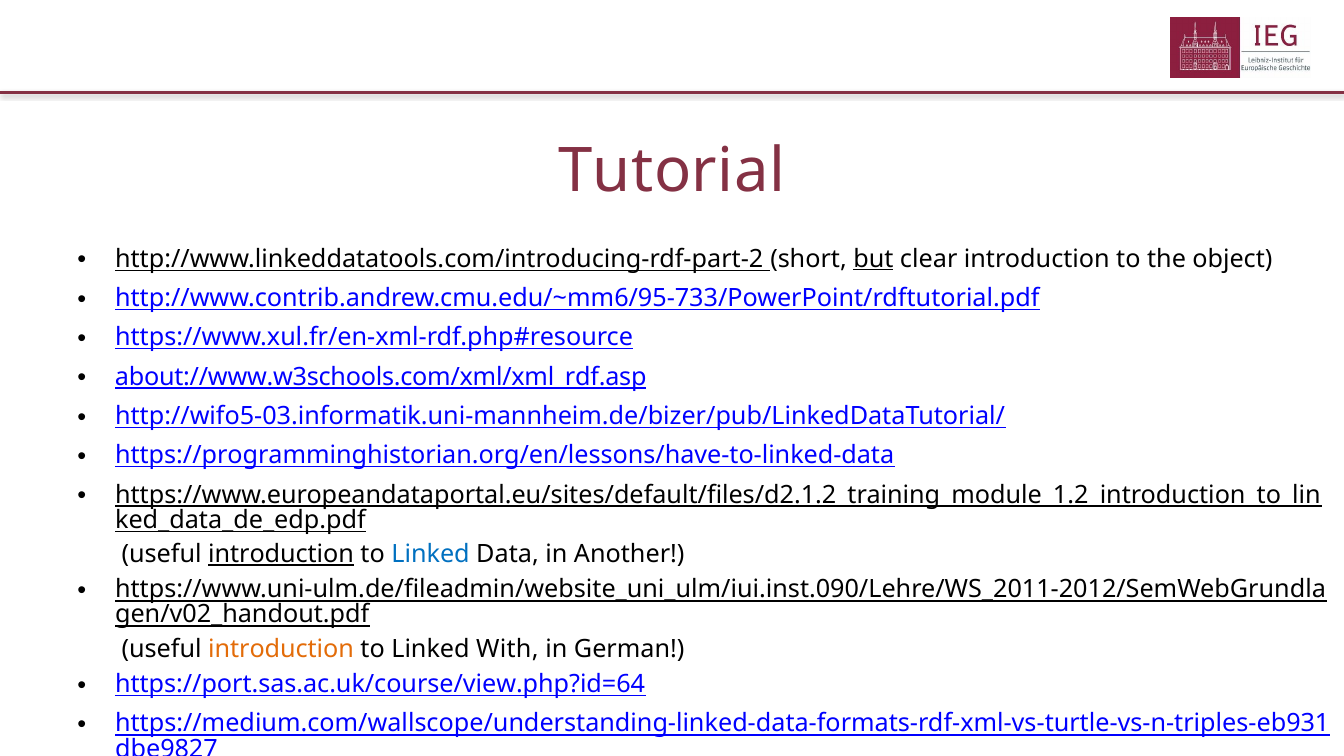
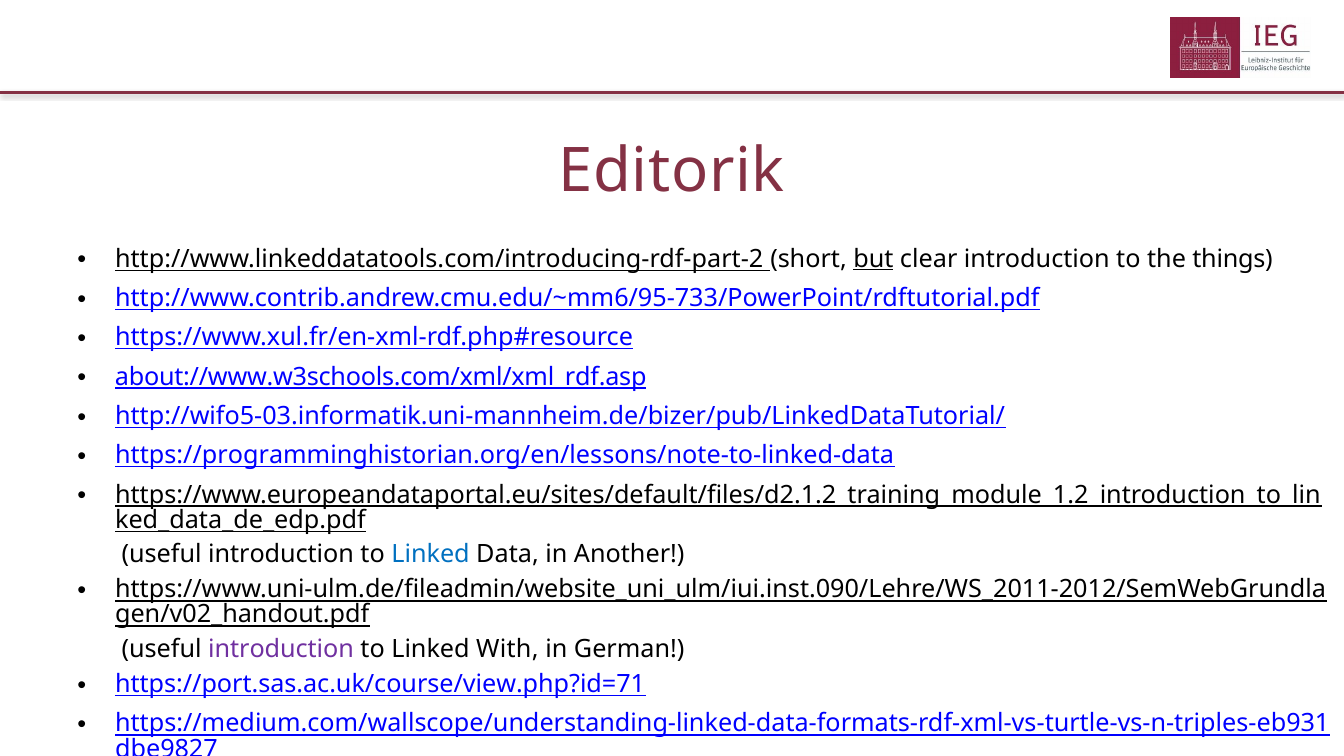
Tutorial: Tutorial -> Editorik (672, 171)
object: object -> things (1233, 259)
https://programminghistorian.org/en/lessons/have-to-linked-data: https://programminghistorian.org/en/lessons/have-to-linked-data -> https://programminghistorian.org/en/lessons/note-to-linked-data (505, 455)
introduction underline: present -> none (281, 554)
introduction colour: orange -> purple (281, 649)
https://port.sas.ac.uk/course/view.php?id=64: https://port.sas.ac.uk/course/view.php?id=64 -> https://port.sas.ac.uk/course/view.php?id=71 (380, 684)
